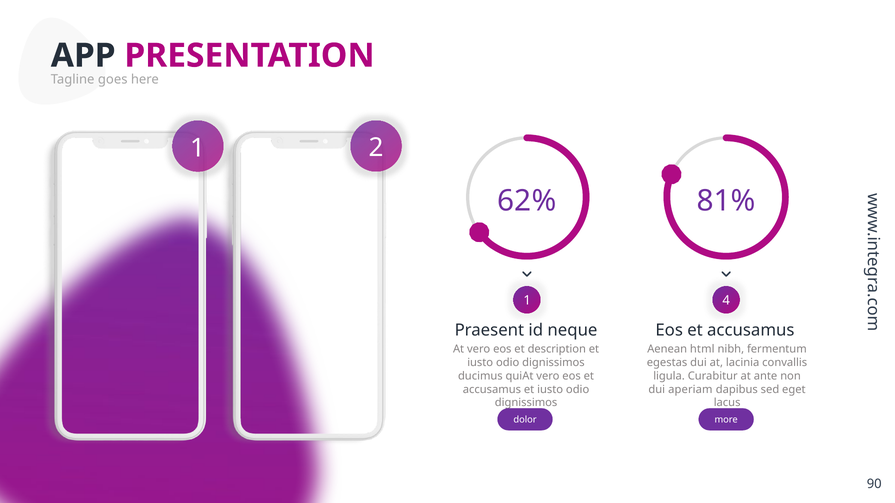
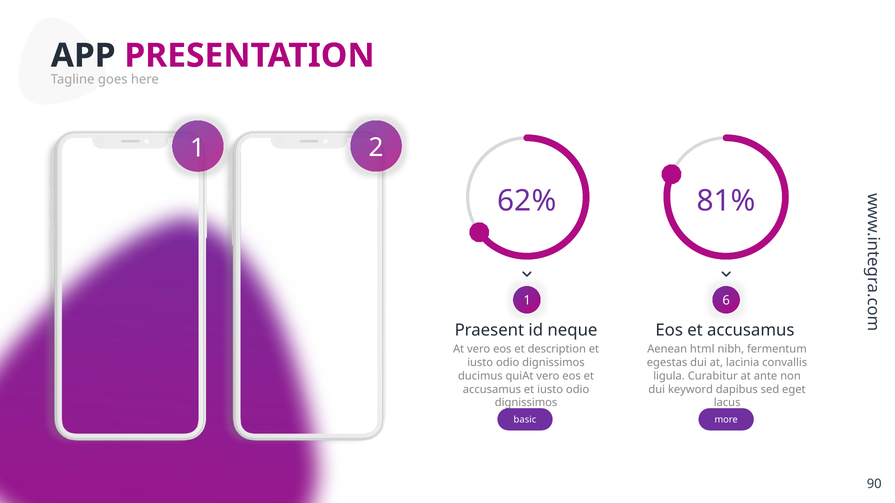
4: 4 -> 6 (726, 301)
aperiam: aperiam -> keyword (690, 390)
dolor: dolor -> basic (525, 420)
